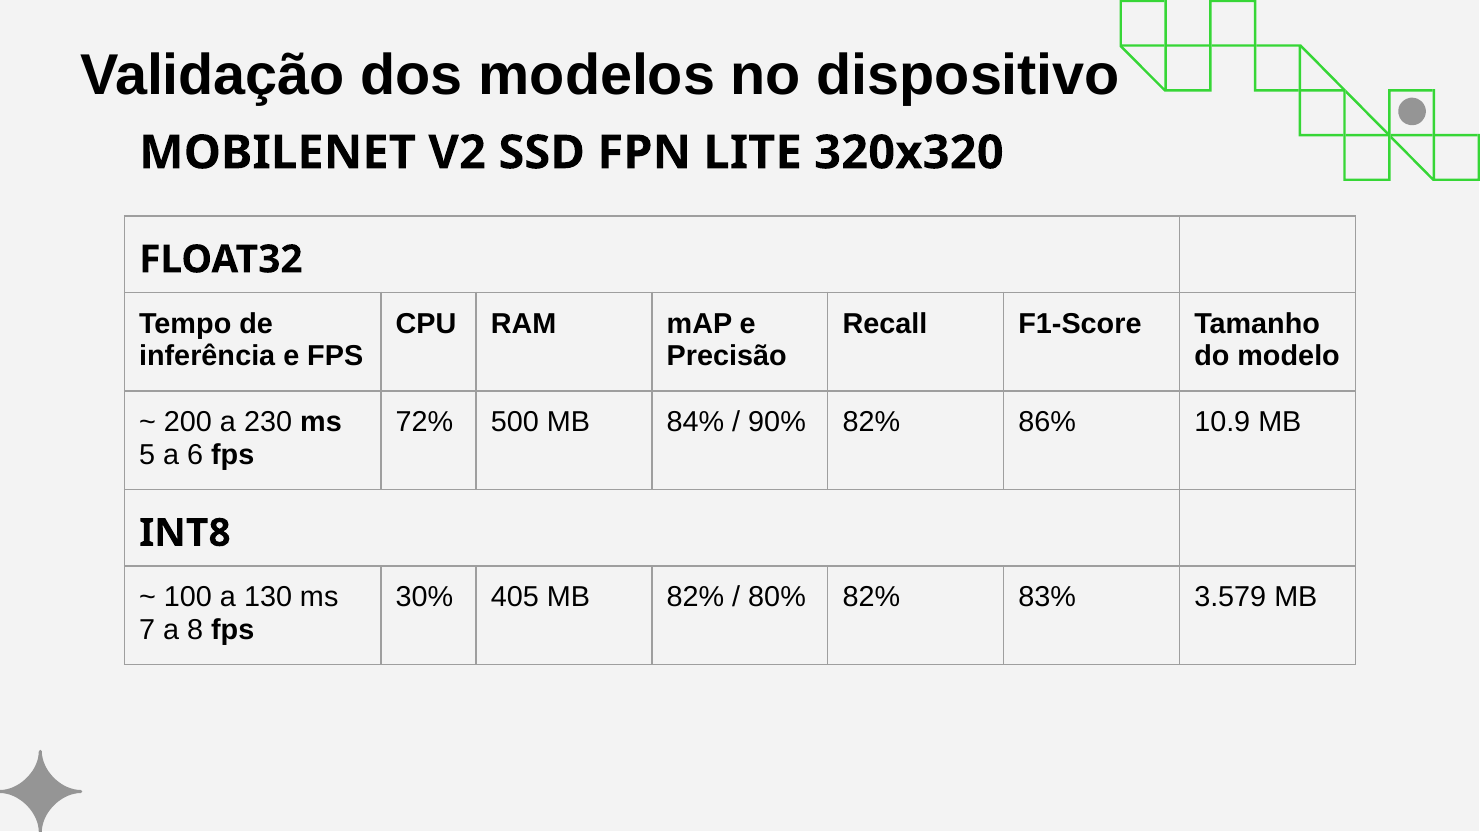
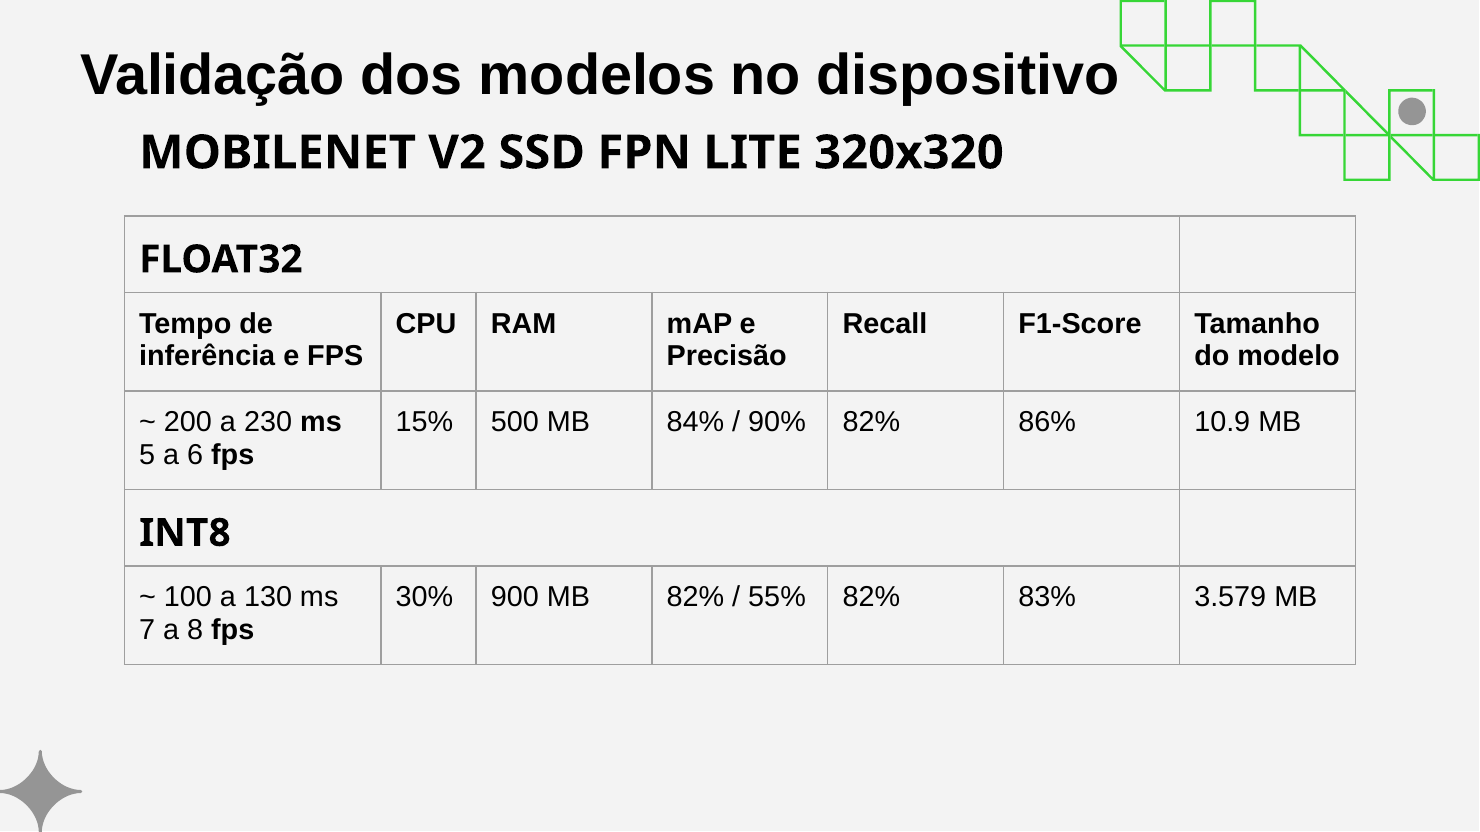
72%: 72% -> 15% (424, 423)
405: 405 -> 900 (515, 598)
80%: 80% -> 55% (777, 598)
